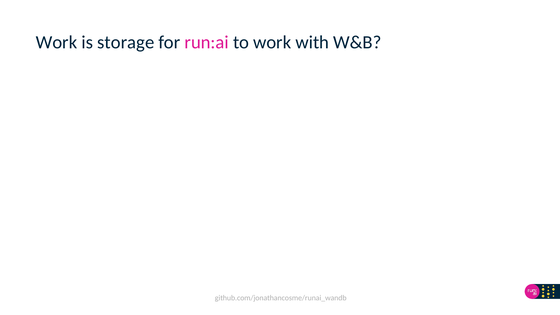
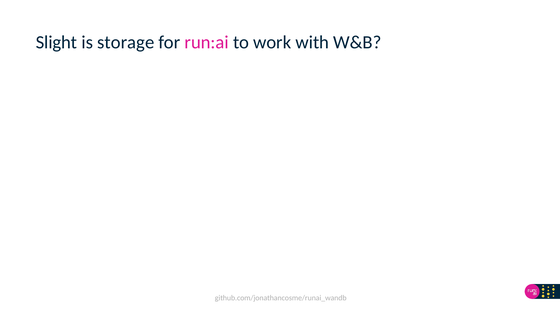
Work: Work -> Slight (57, 42)
